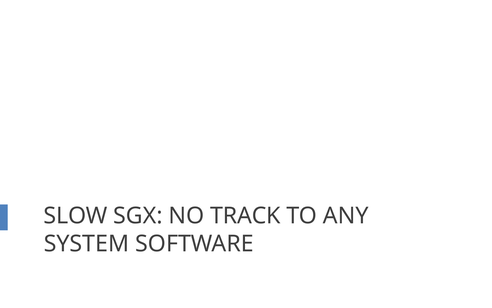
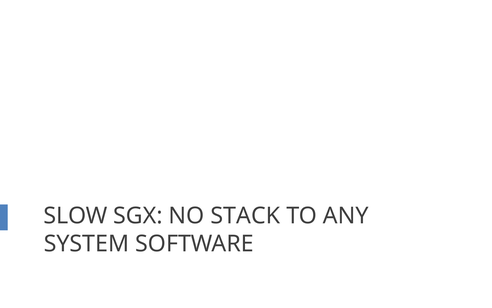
TRACK: TRACK -> STACK (245, 216)
